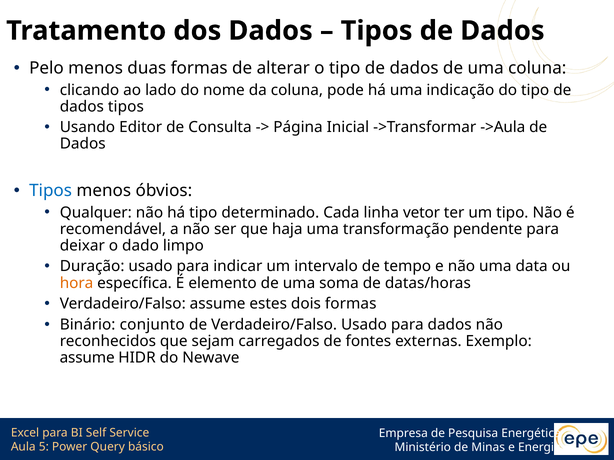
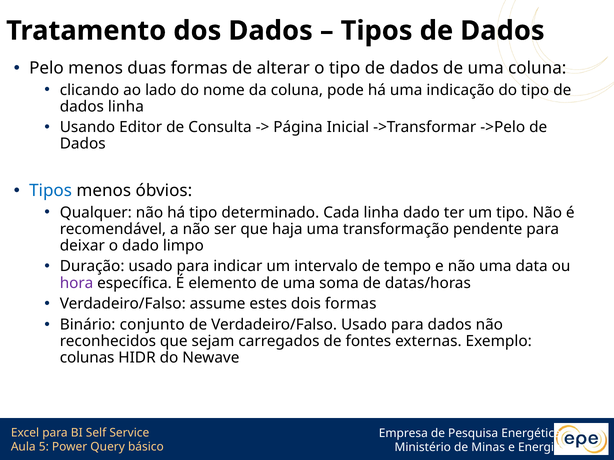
dados tipos: tipos -> linha (126, 107)
->Aula: ->Aula -> ->Pelo (503, 127)
linha vetor: vetor -> dado (421, 213)
hora colour: orange -> purple (77, 283)
assume: assume -> colunas (87, 358)
